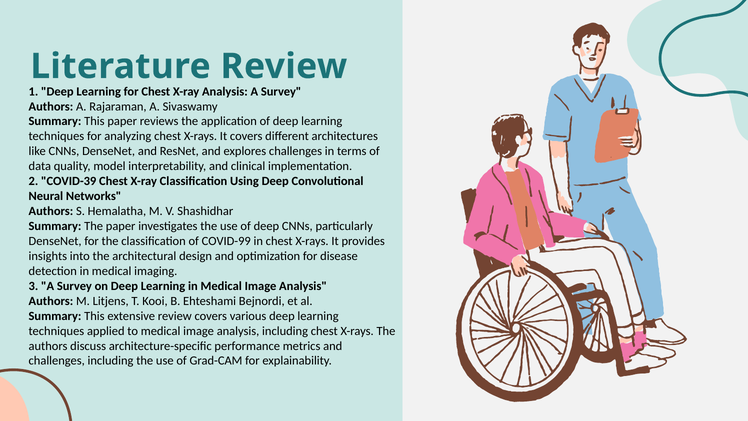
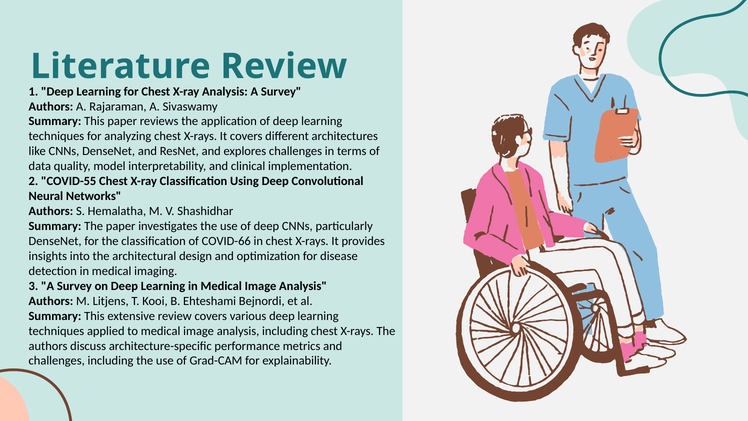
COVID-39: COVID-39 -> COVID-55 (69, 181)
COVID-99: COVID-99 -> COVID-66 (226, 241)
